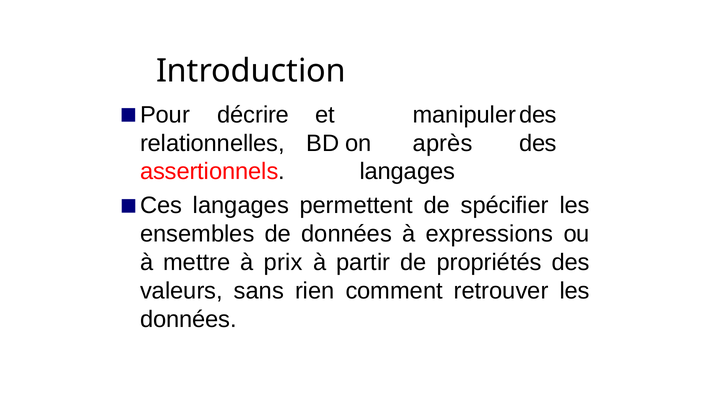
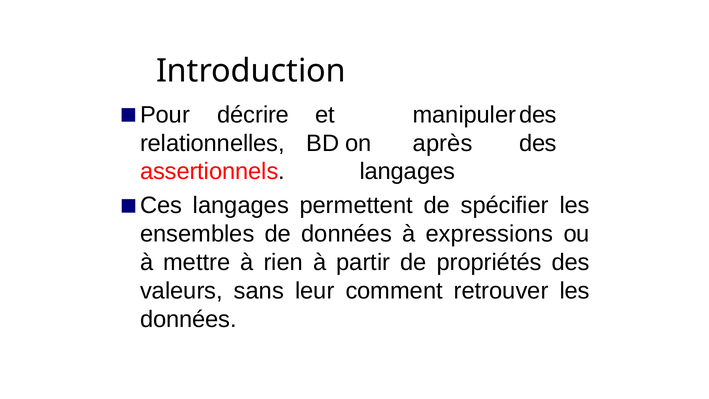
prix: prix -> rien (283, 262)
rien: rien -> leur (315, 291)
